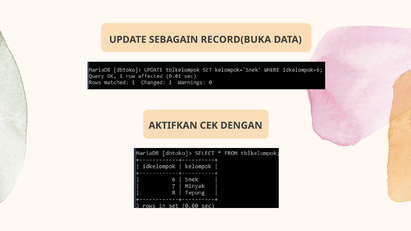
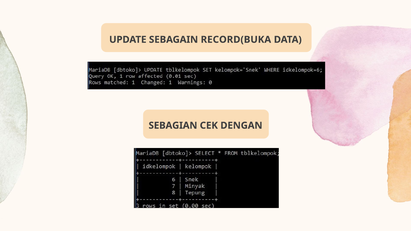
AKTIFKAN: AKTIFKAN -> SEBAGIAN (173, 126)
